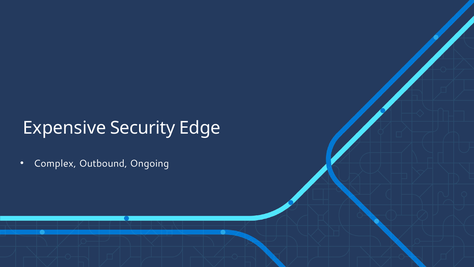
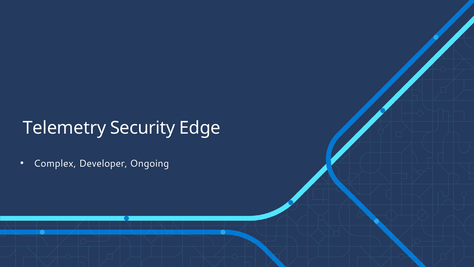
Expensive: Expensive -> Telemetry (64, 128)
Outbound: Outbound -> Developer (103, 163)
